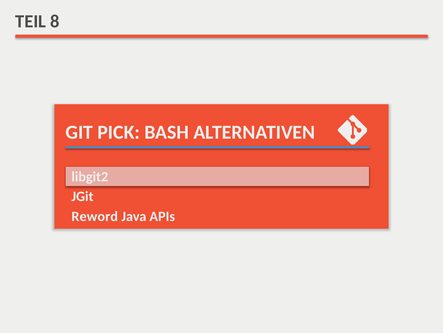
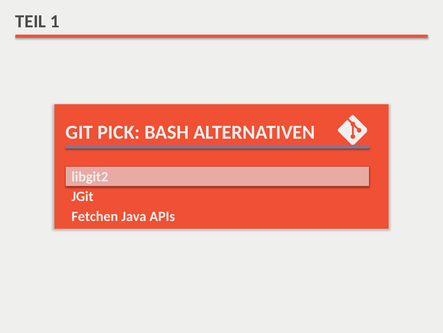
8: 8 -> 1 (55, 21)
Reword: Reword -> Fetchen (95, 216)
